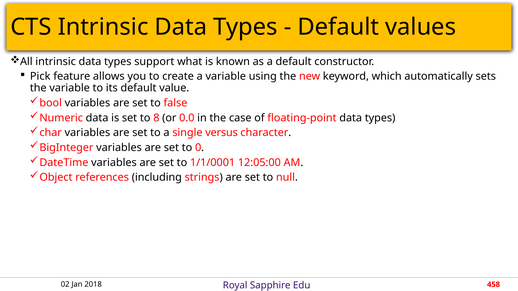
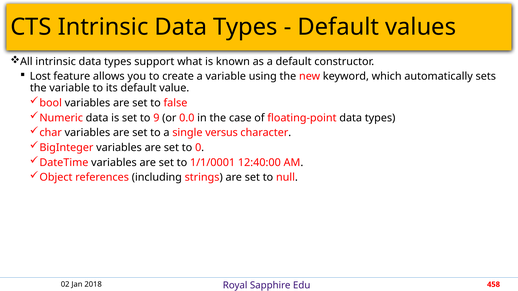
Pick: Pick -> Lost (40, 76)
8: 8 -> 9 (156, 118)
12:05:00: 12:05:00 -> 12:40:00 (259, 163)
